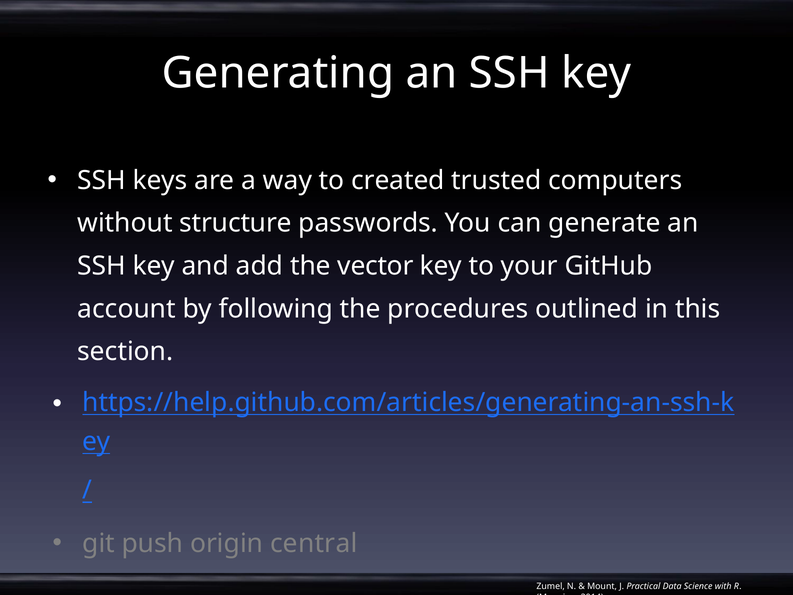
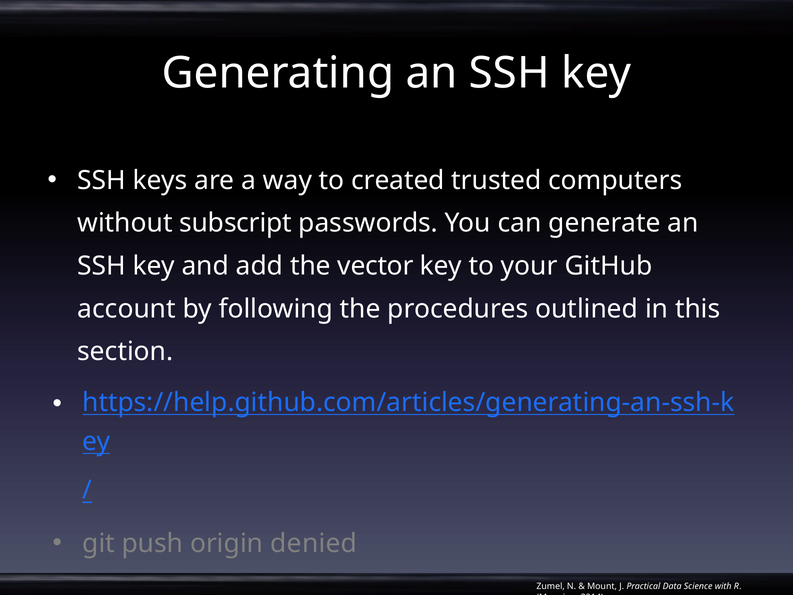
structure: structure -> subscript (236, 223)
central: central -> denied (314, 544)
